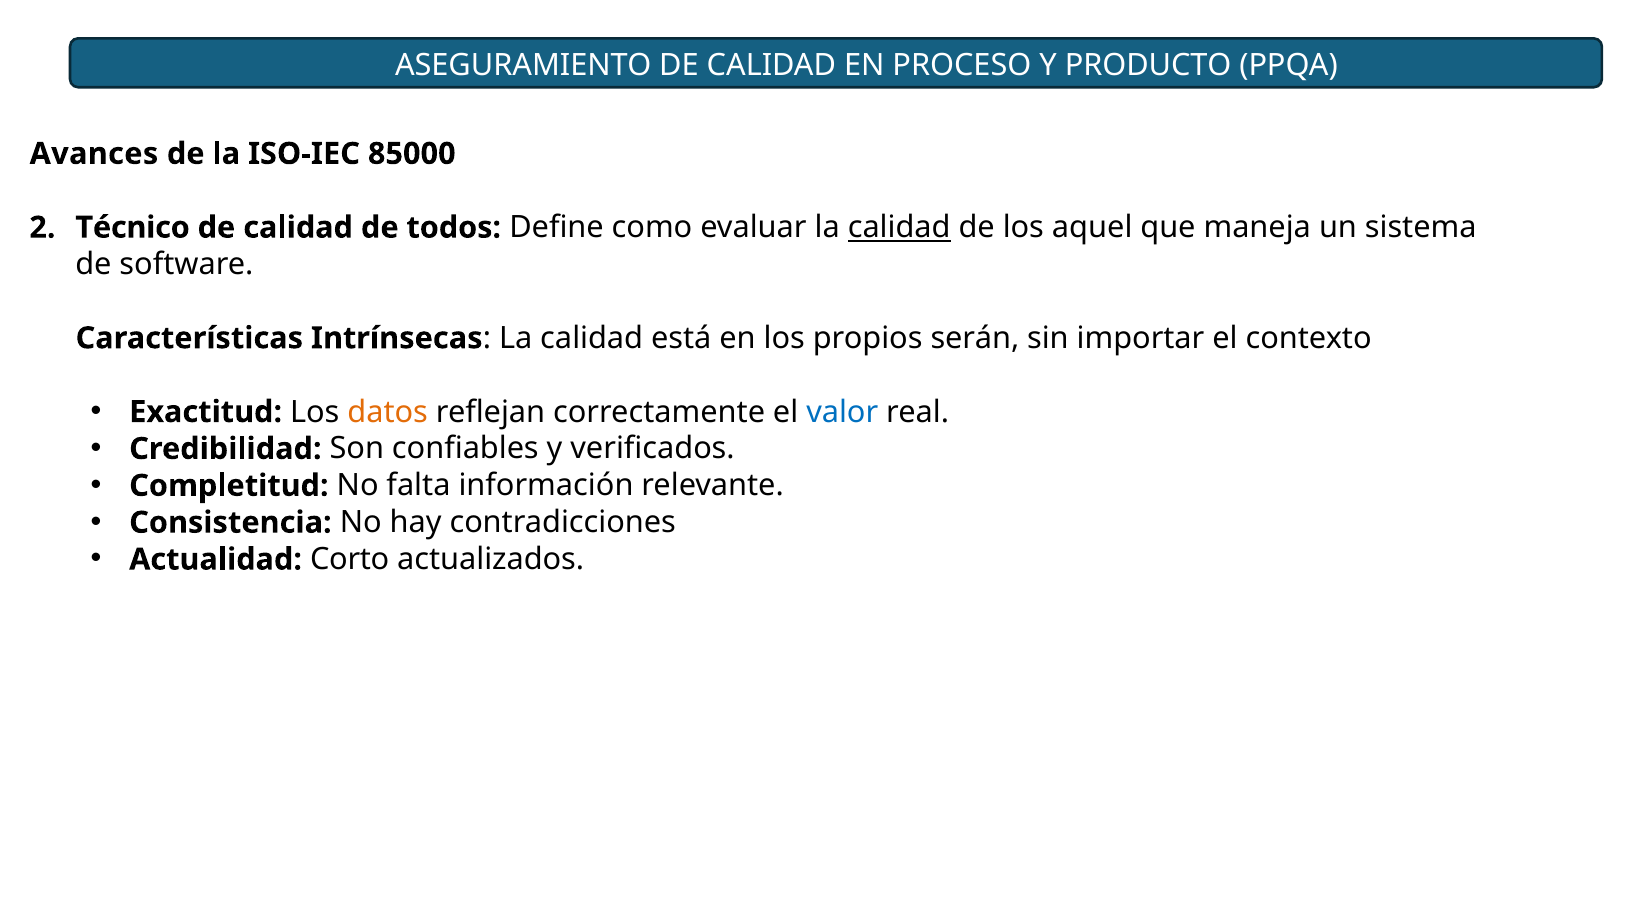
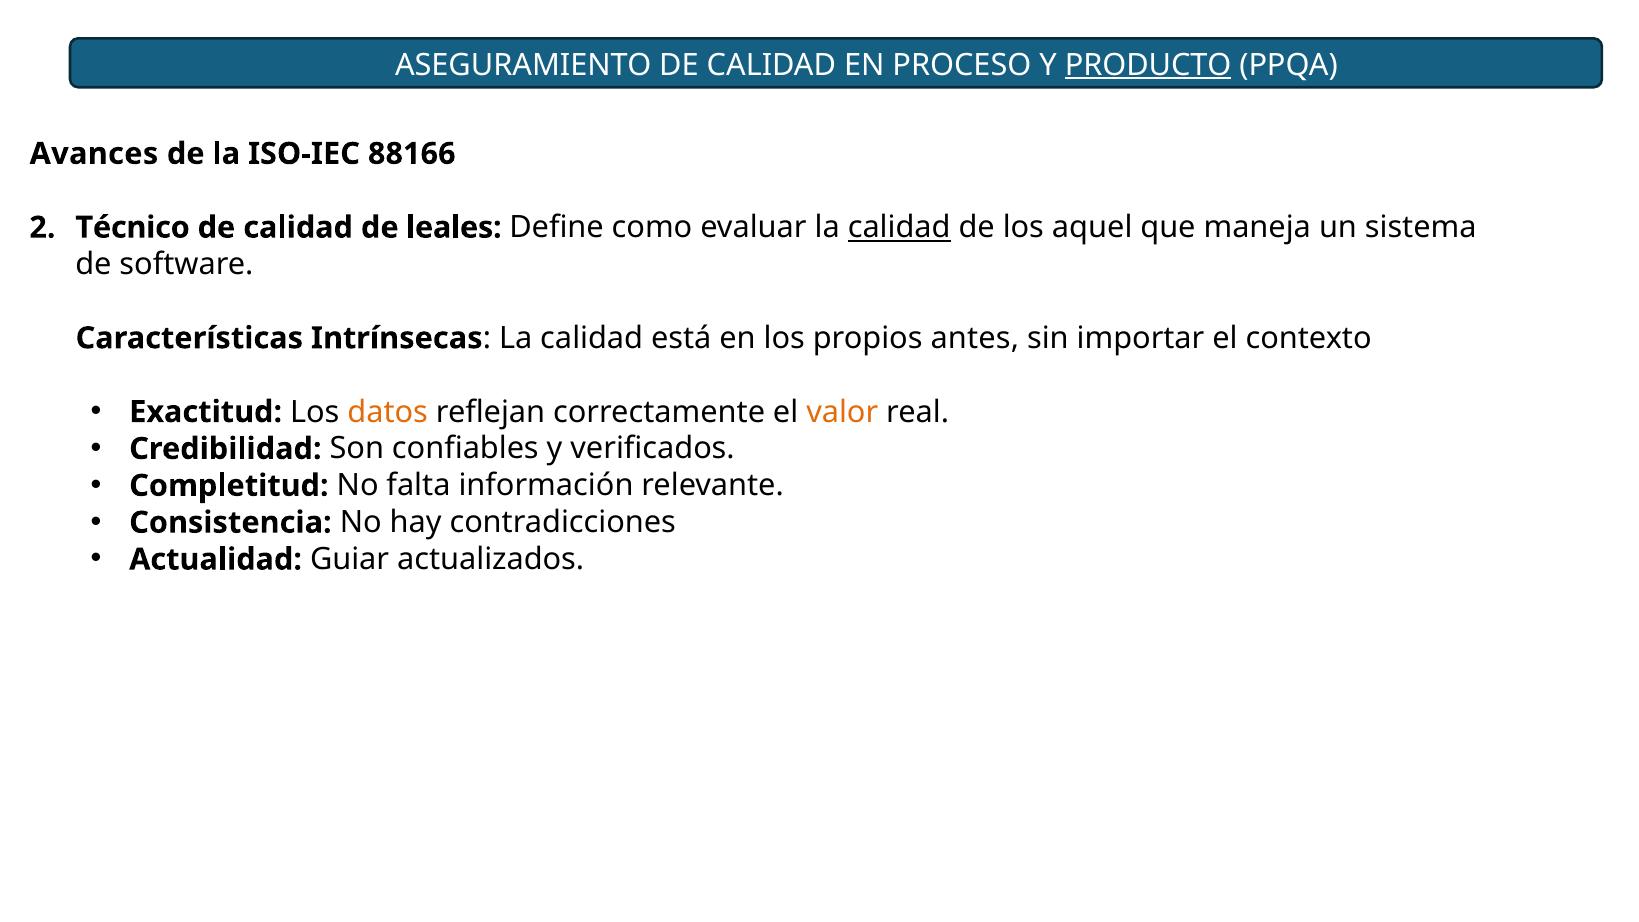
PRODUCTO underline: none -> present (1148, 65)
85000: 85000 -> 88166 (412, 154)
todos: todos -> leales (454, 228)
serán: serán -> antes (975, 338)
valor colour: blue -> orange (842, 412)
Corto: Corto -> Guiar (350, 559)
